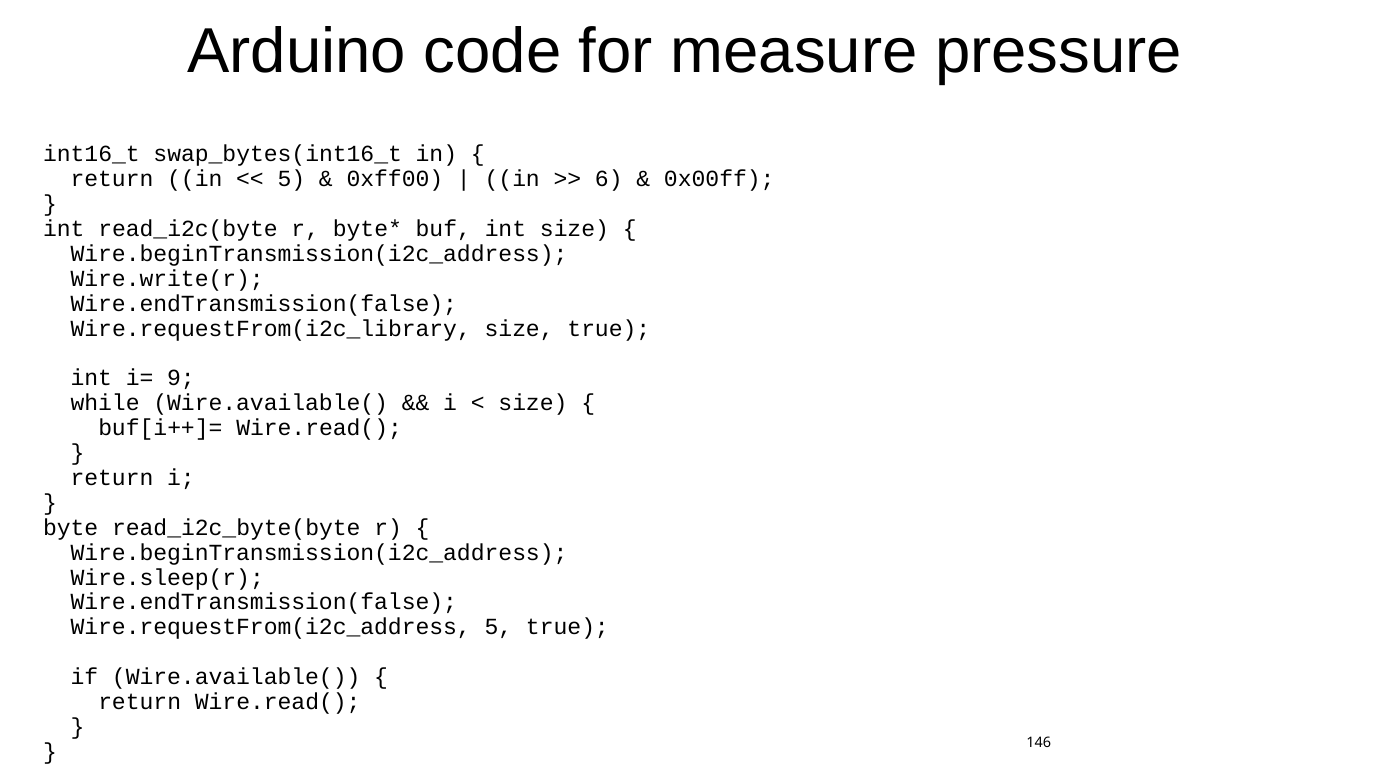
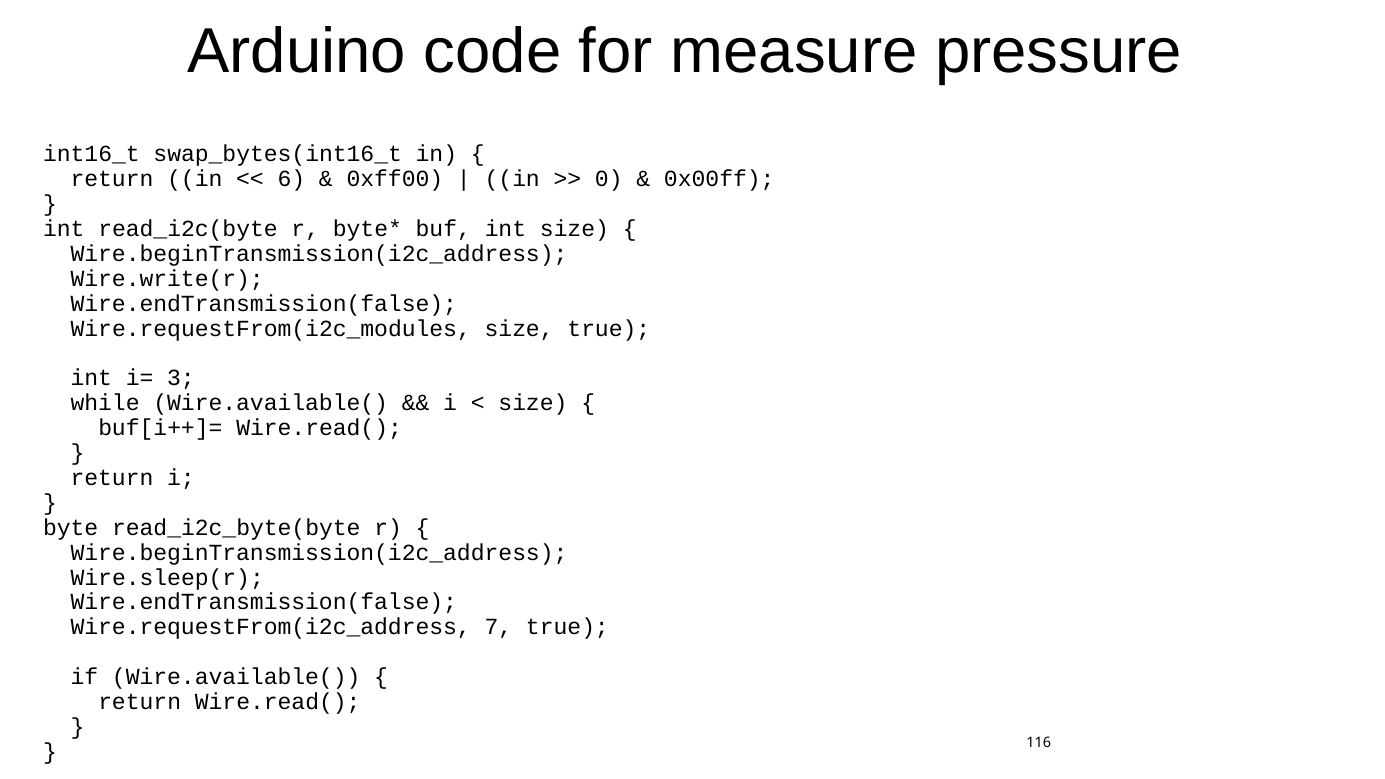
5: 5 -> 6 (291, 179)
6: 6 -> 0 (609, 179)
Wire.requestFrom(i2c_library: Wire.requestFrom(i2c_library -> Wire.requestFrom(i2c_modules (271, 328)
9: 9 -> 3 (181, 378)
Wire.requestFrom(i2c_address 5: 5 -> 7 (498, 627)
146: 146 -> 116 (1039, 743)
